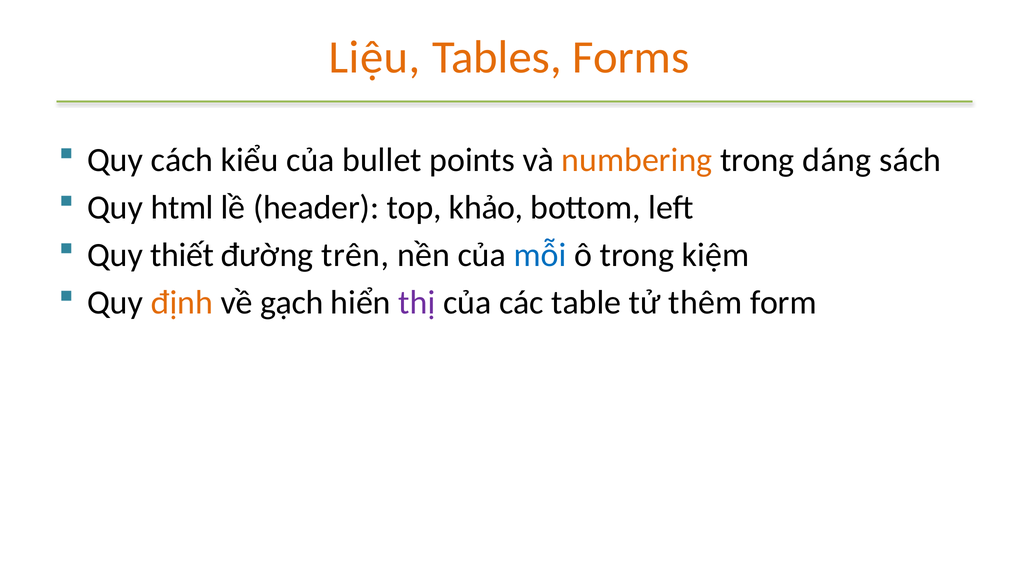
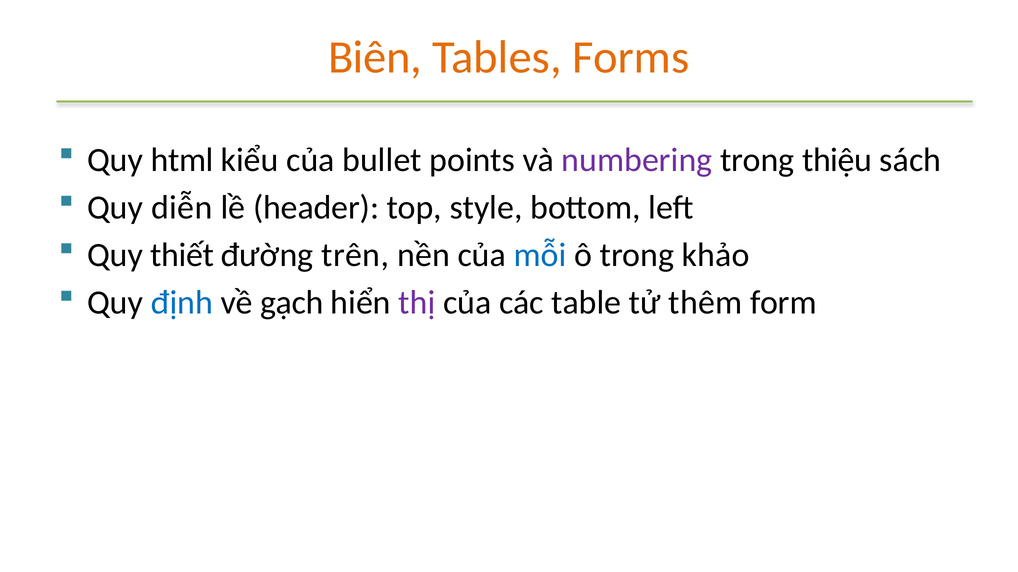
Liệu: Liệu -> Biên (375, 57)
cách: cách -> html (182, 160)
numbering colour: orange -> purple (637, 160)
dáng: dáng -> thiệu (837, 160)
html: html -> diễn (182, 208)
khảo: khảo -> style (486, 208)
kiệm: kiệm -> khảo (716, 255)
định colour: orange -> blue (182, 303)
